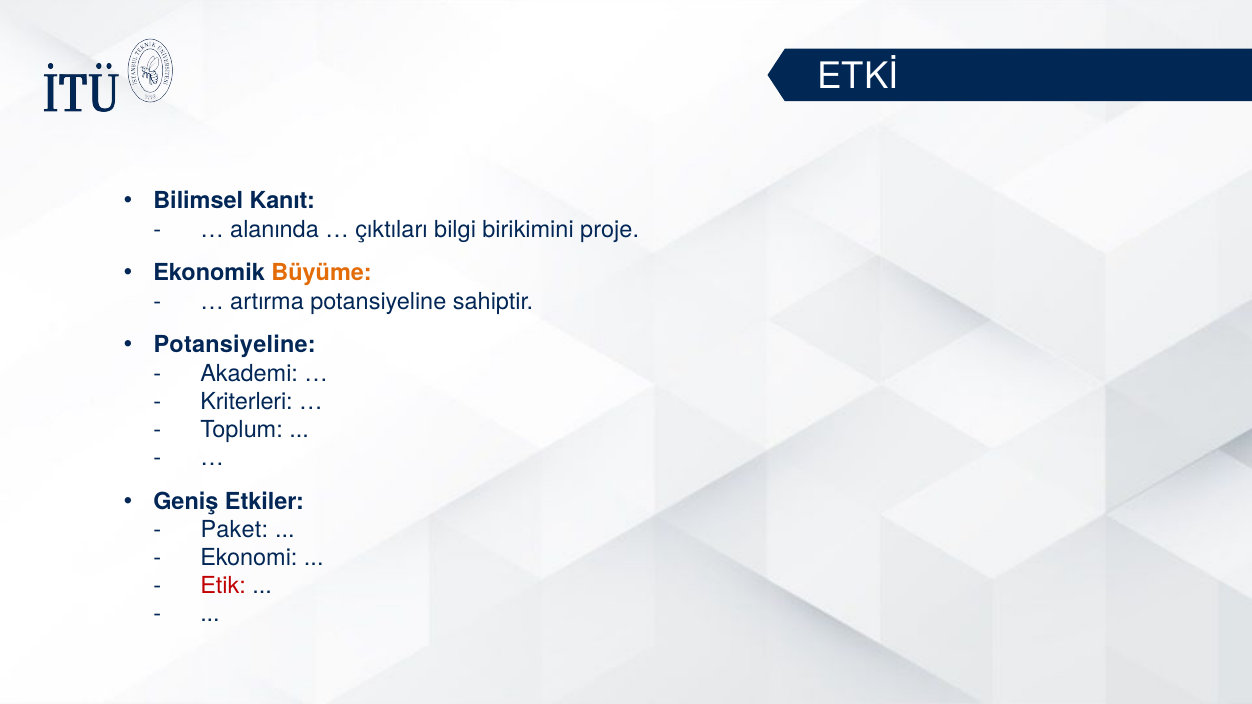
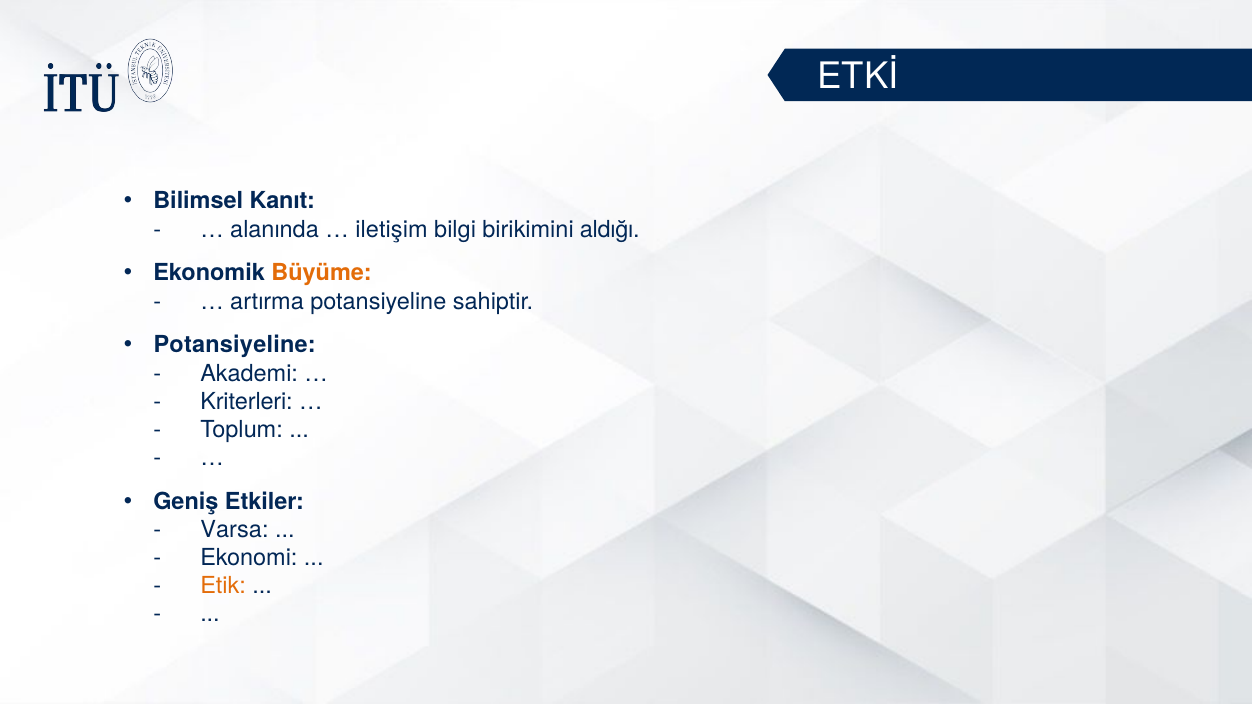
çıktıları: çıktıları -> iletişim (392, 229)
proje: proje -> aldığı (610, 229)
Paket: Paket -> Varsa (234, 530)
Etik colour: red -> orange (223, 586)
